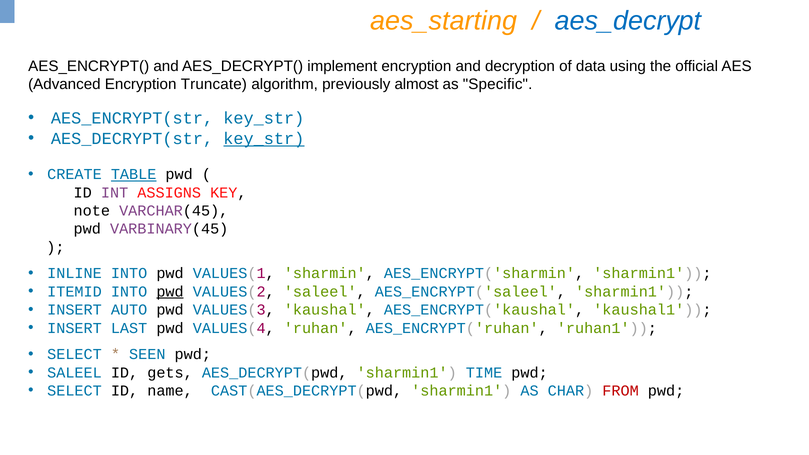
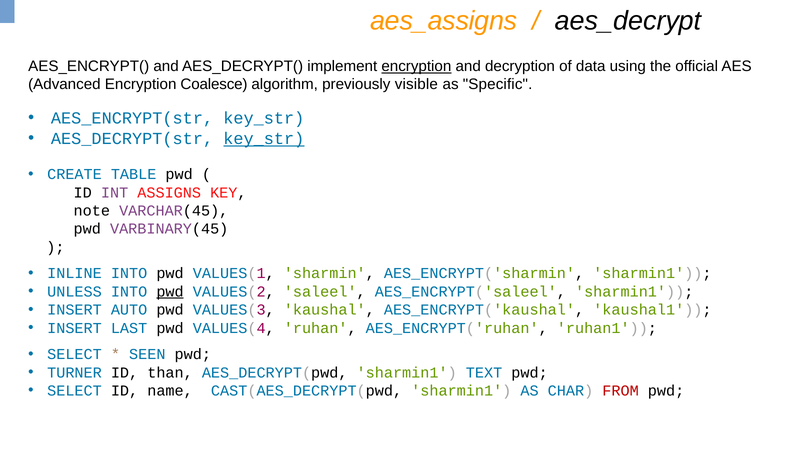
aes_starting: aes_starting -> aes_assigns (444, 21)
aes_decrypt colour: blue -> black (628, 21)
encryption underline: none -> present (416, 66)
Truncate: Truncate -> Coalesce (214, 85)
almost: almost -> visible (416, 85)
TABLE underline: present -> none (134, 174)
ITEMID: ITEMID -> UNLESS (74, 292)
SALEEL: SALEEL -> TURNER (74, 373)
gets: gets -> than (170, 373)
TIME: TIME -> TEXT (484, 373)
